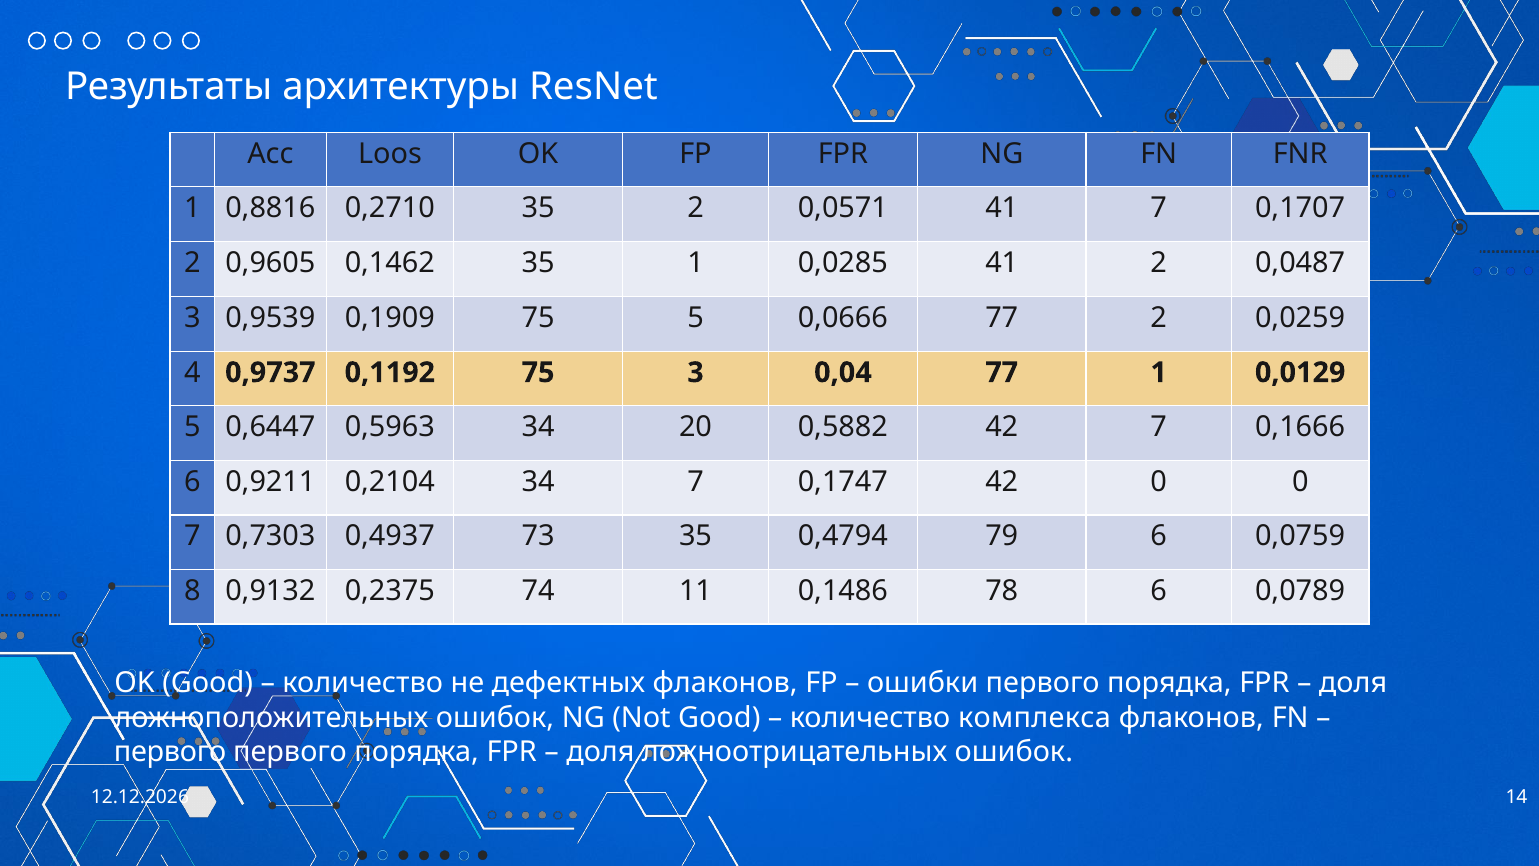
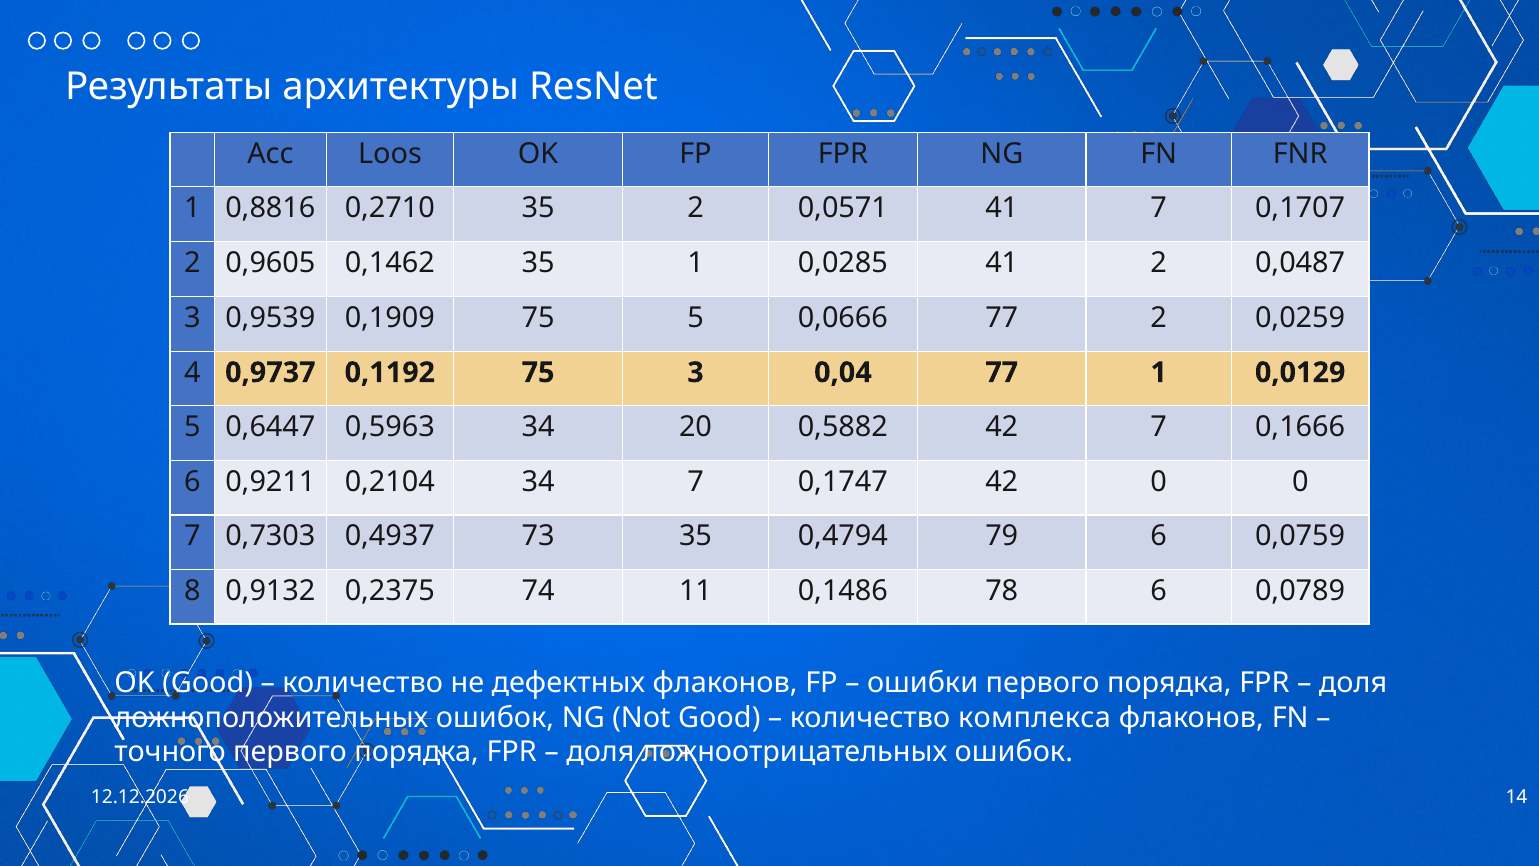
первого: первого -> точного (170, 752)
